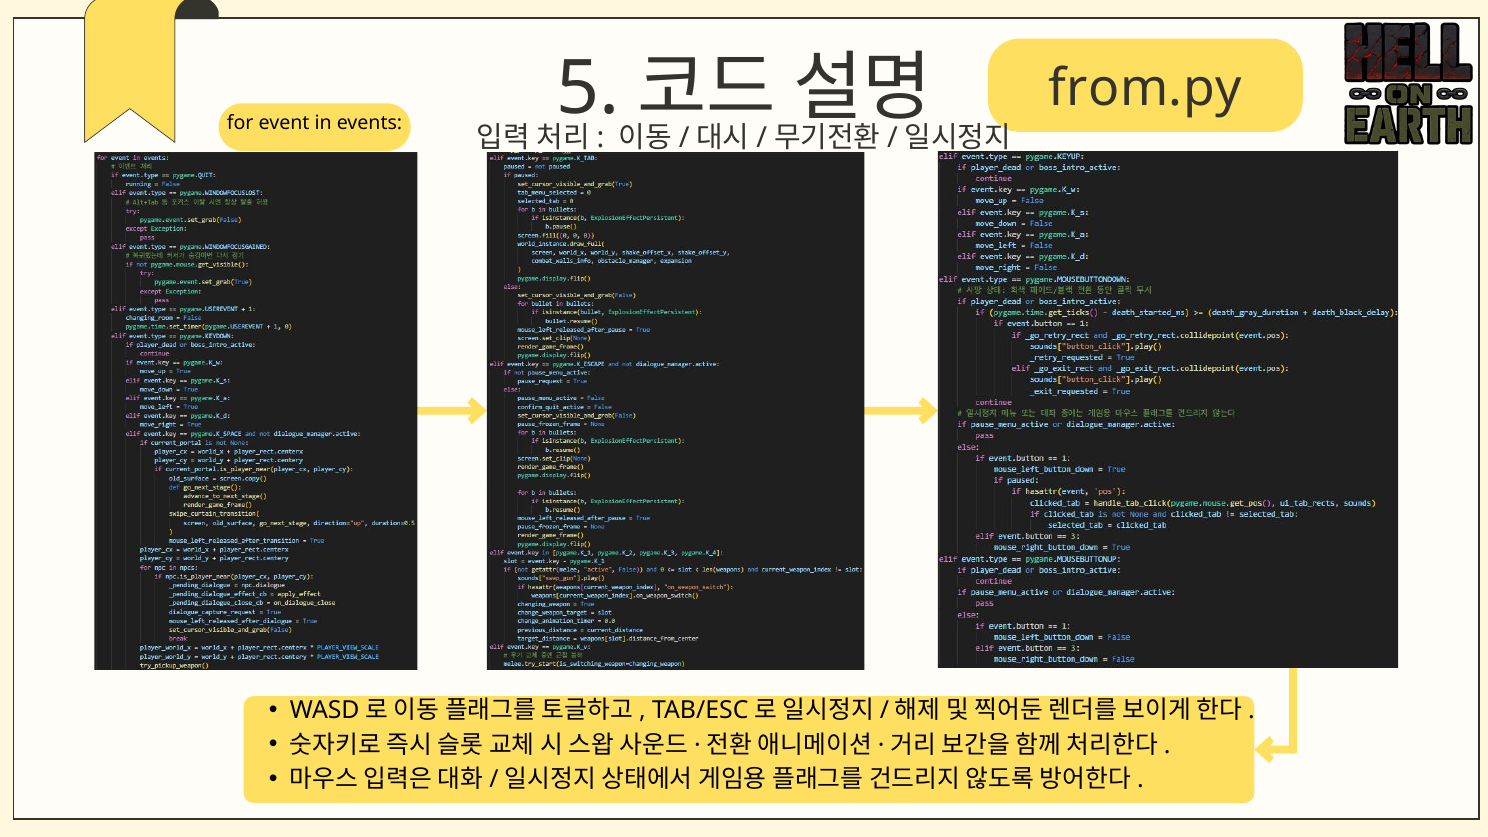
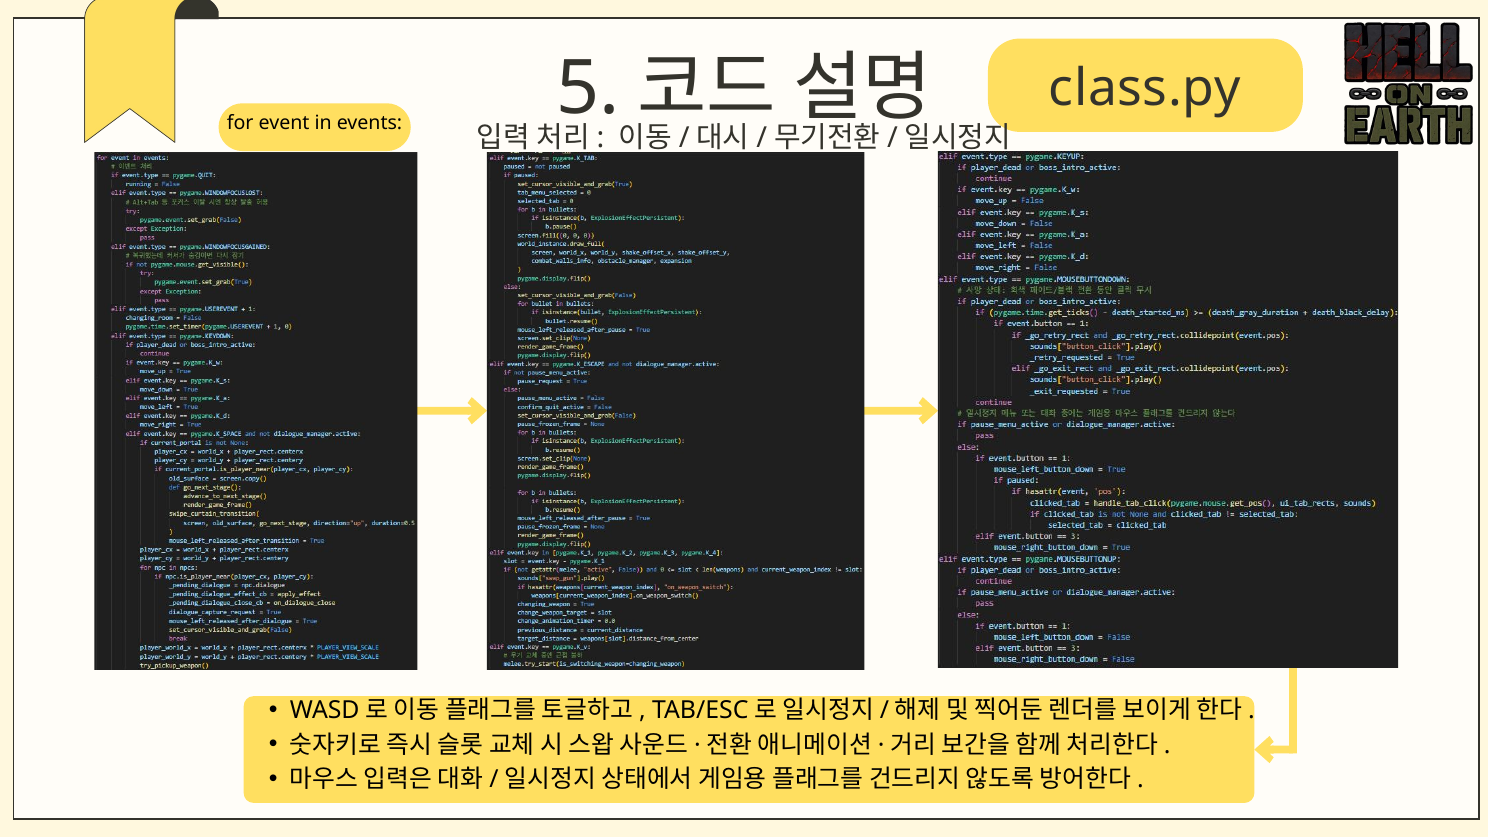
from.py: from.py -> class.py (1145, 88)
